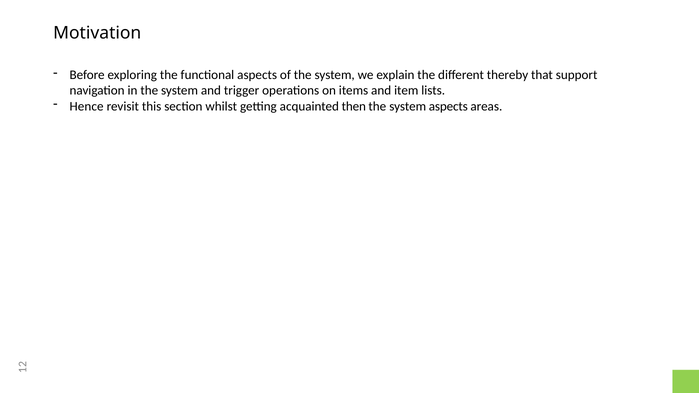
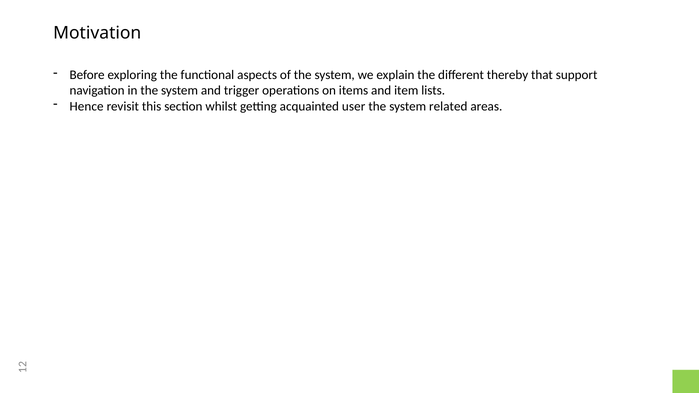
then: then -> user (354, 106)
system aspects: aspects -> related (448, 106)
